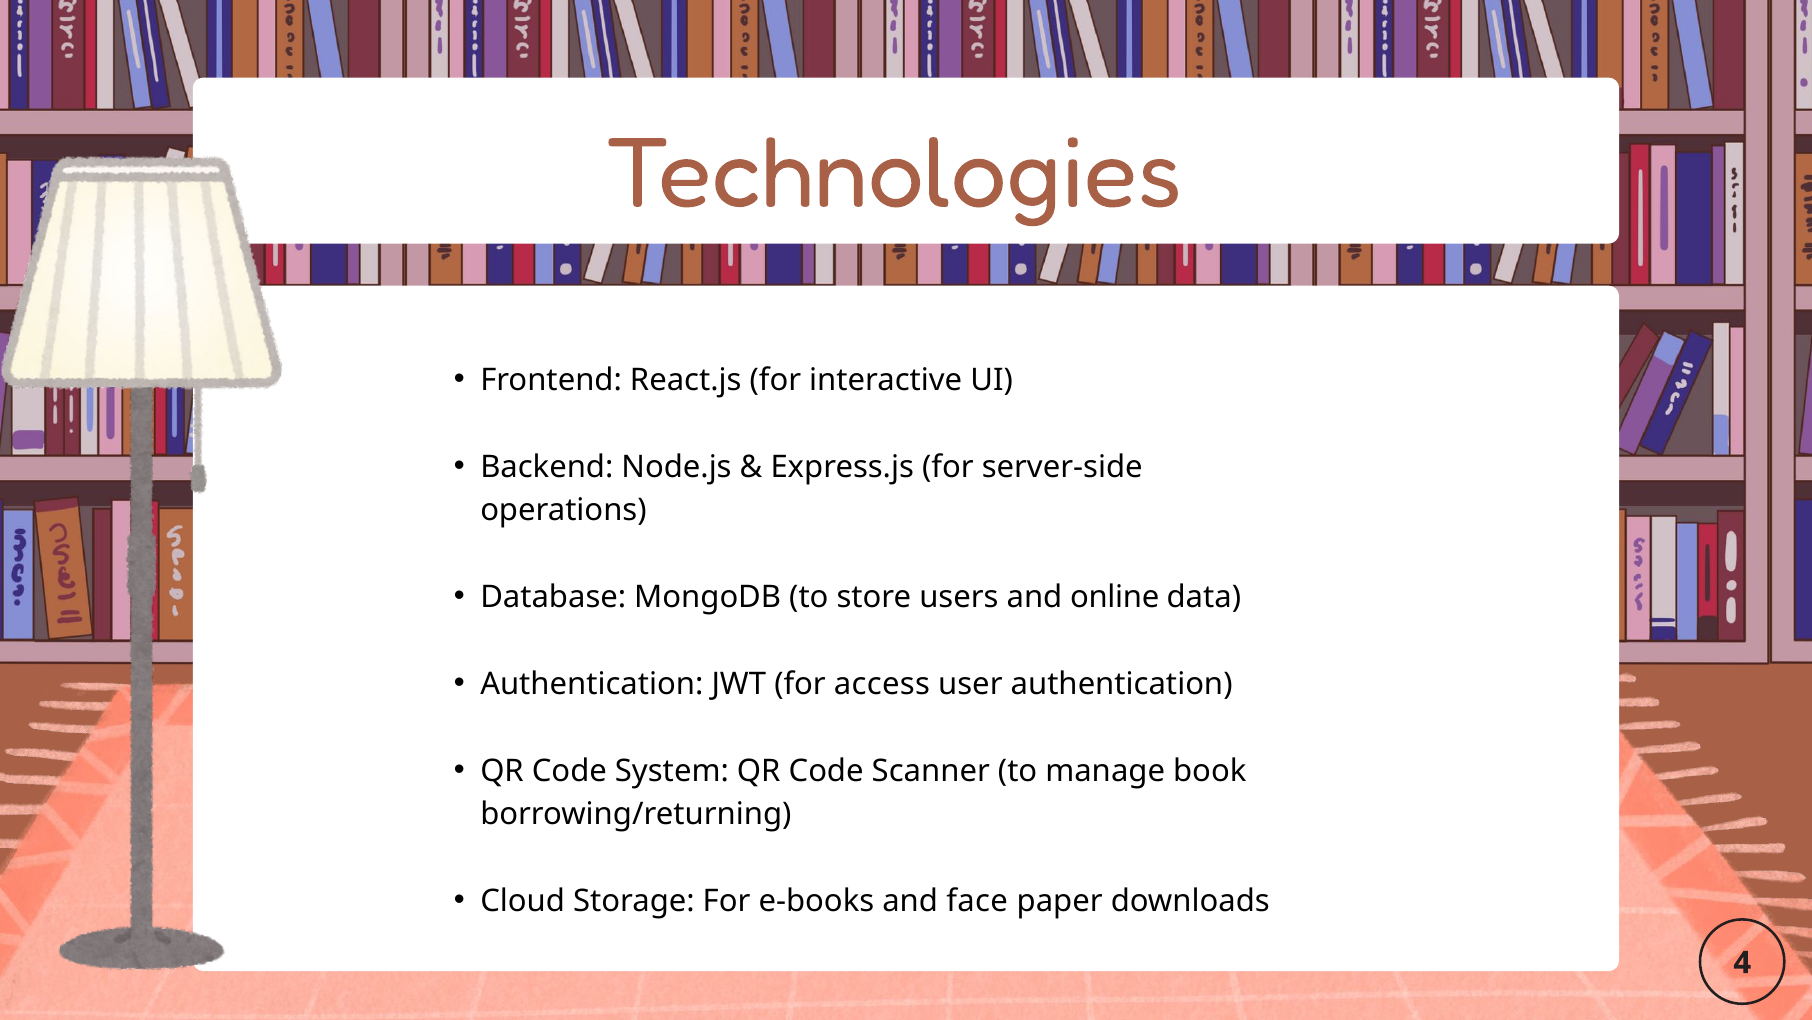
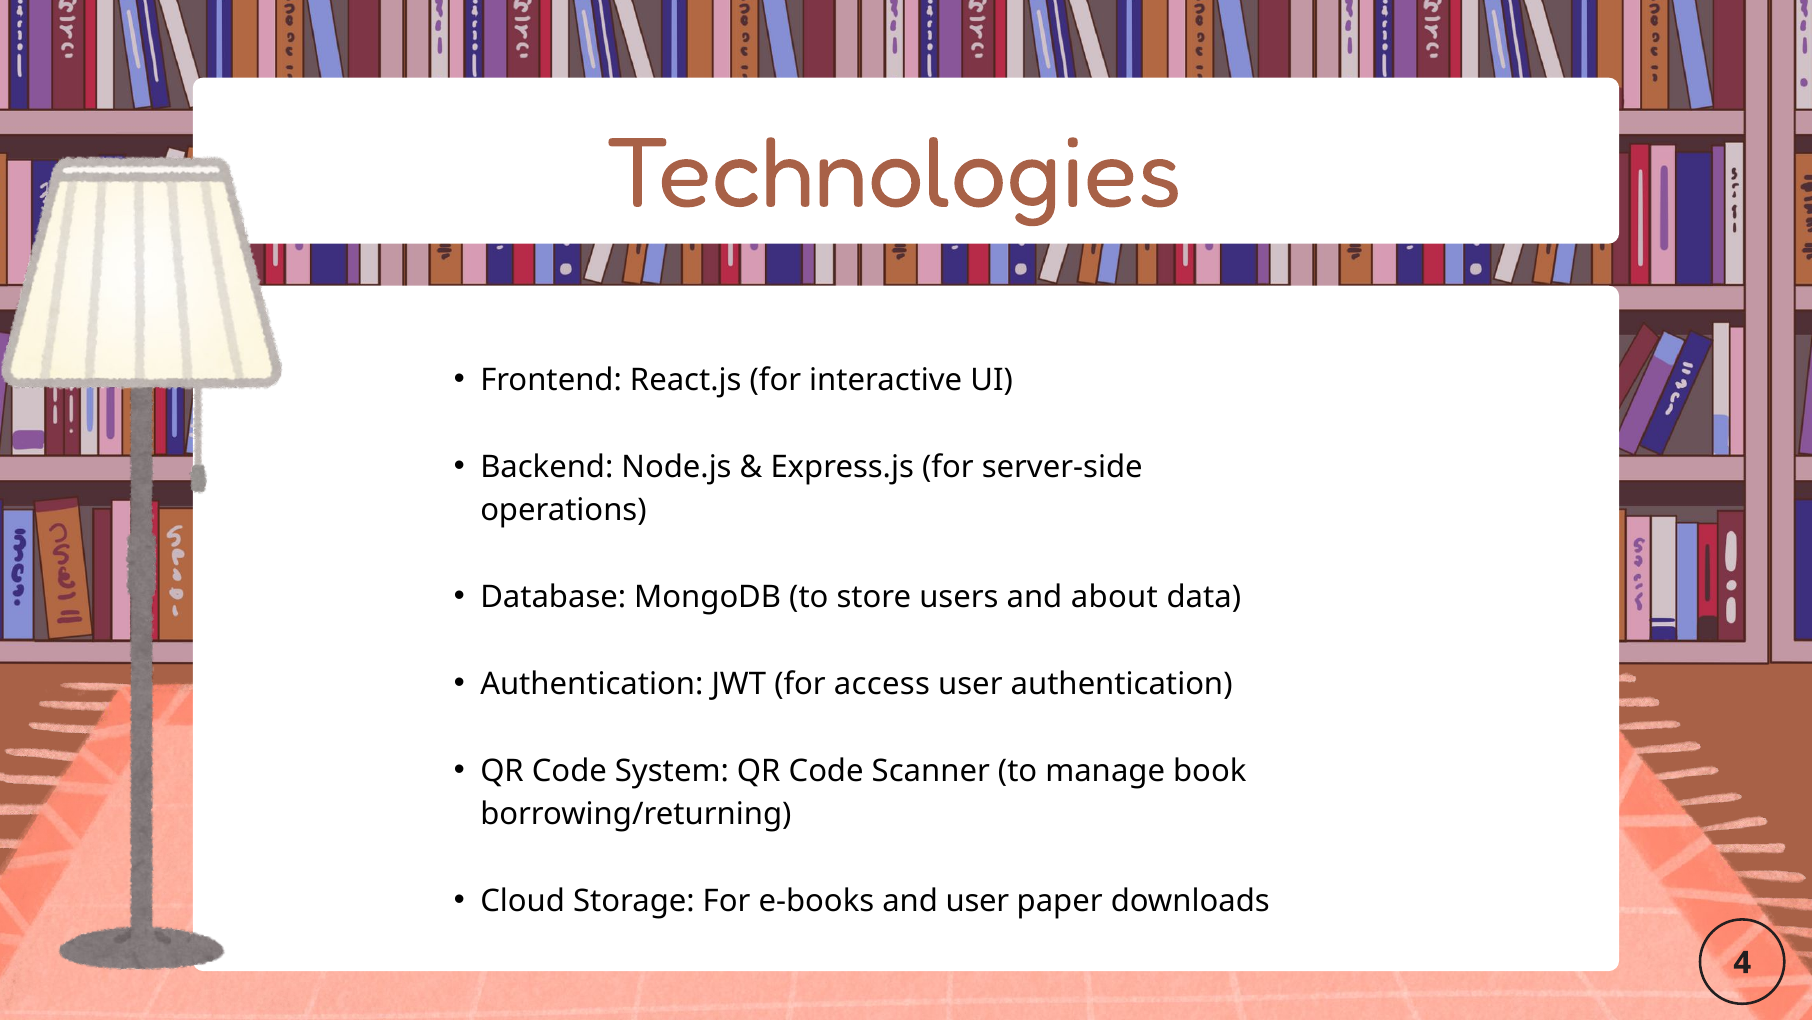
and online: online -> about (1114, 597)
and face: face -> user (977, 901)
